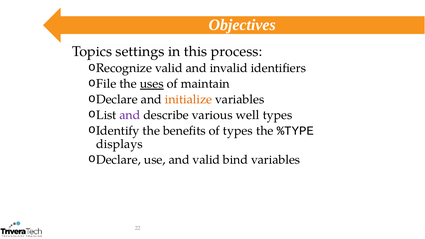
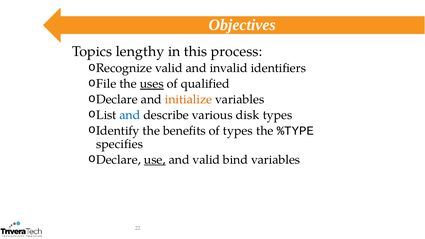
settings: settings -> lengthy (140, 52)
maintain: maintain -> qualified (205, 84)
and colour: purple -> blue (130, 115)
well: well -> disk (248, 115)
displays: displays -> specifies (120, 144)
use underline: none -> present (155, 160)
